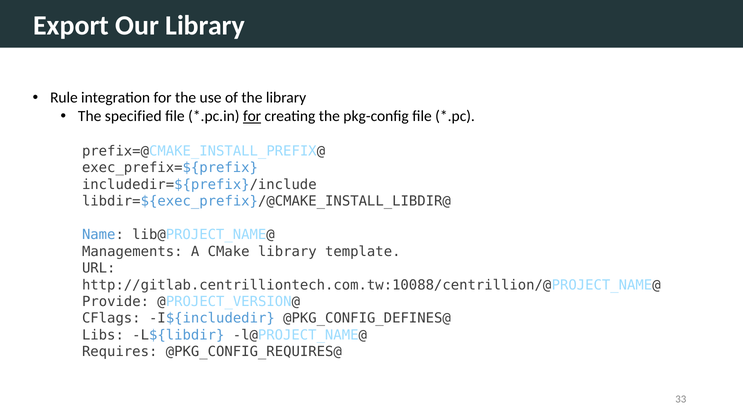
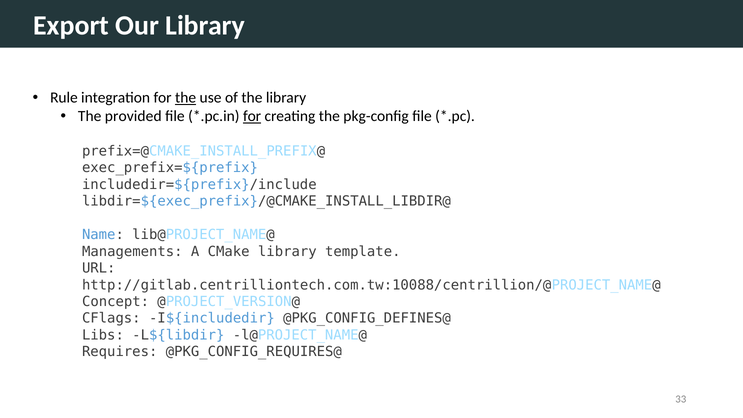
the underline: none -> present (186, 98)
specified: specified -> provided (133, 116)
Provide: Provide -> Concept (116, 302)
